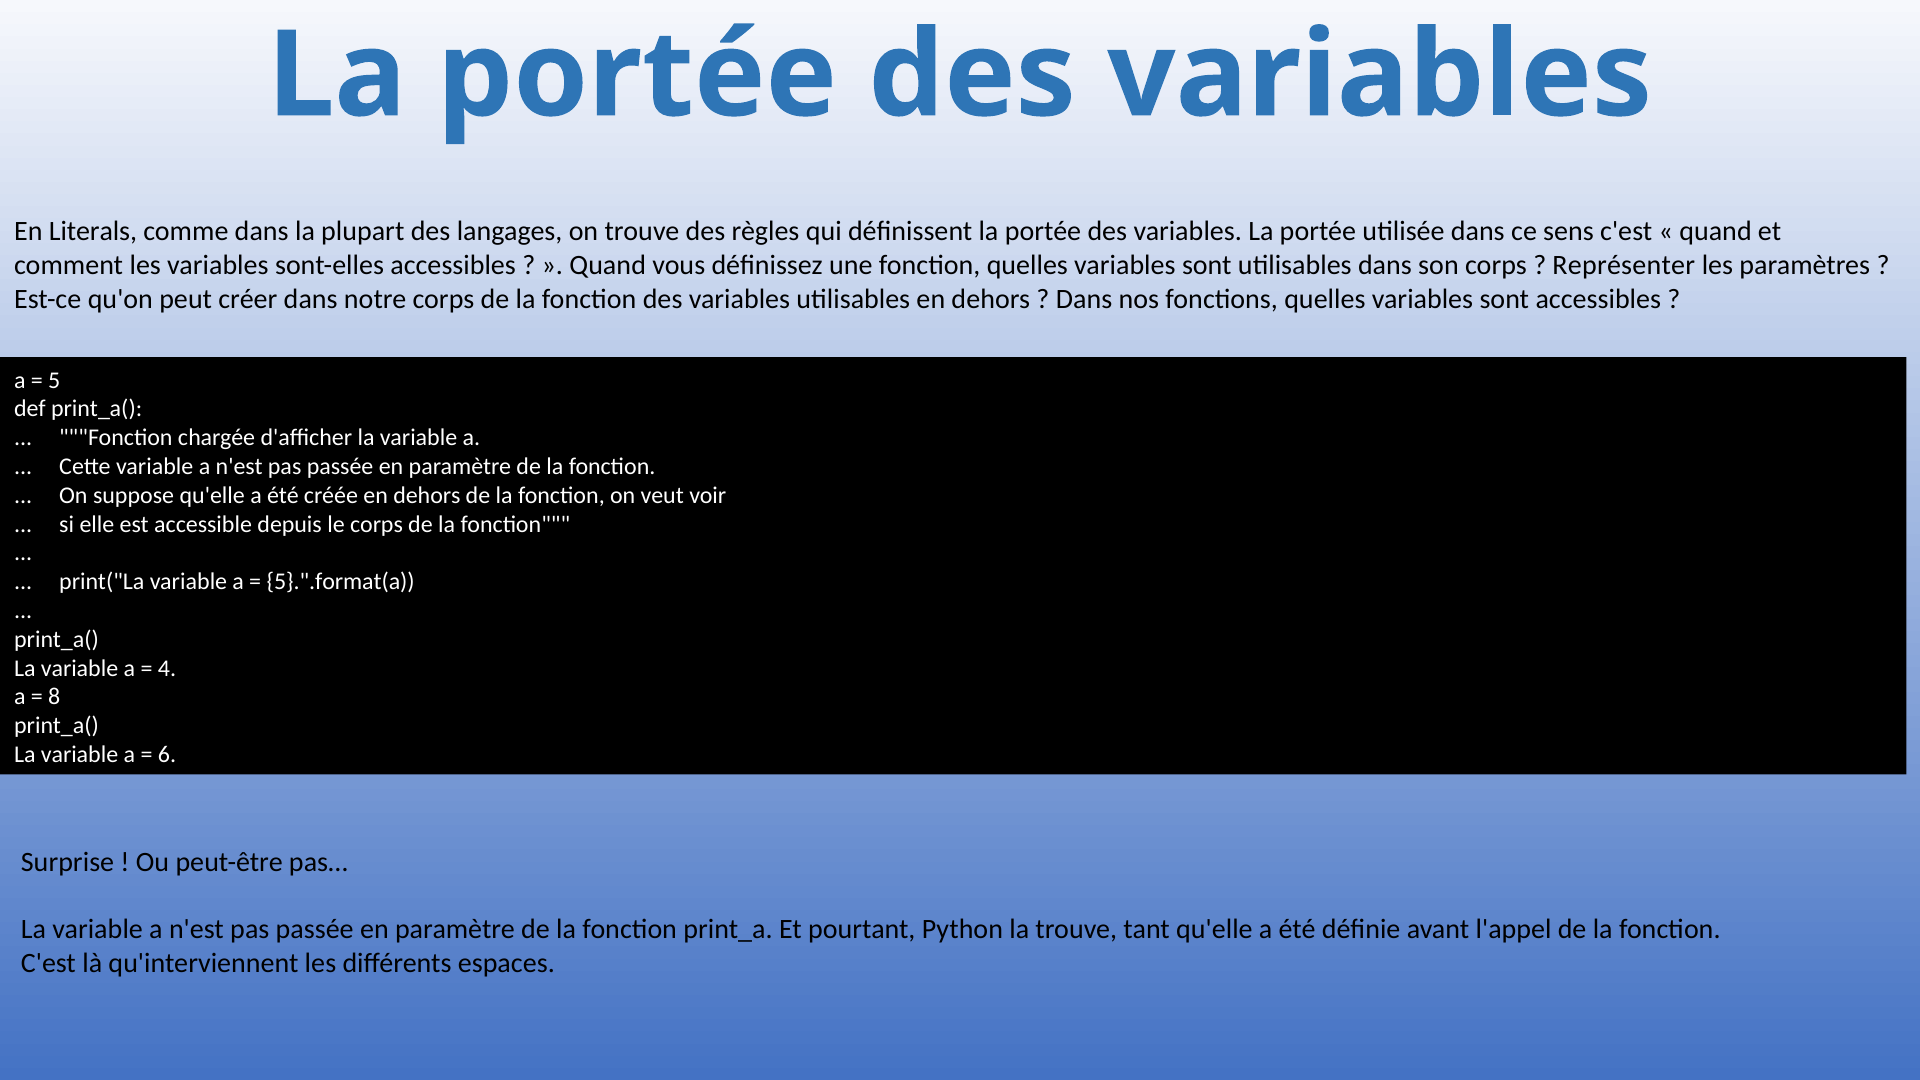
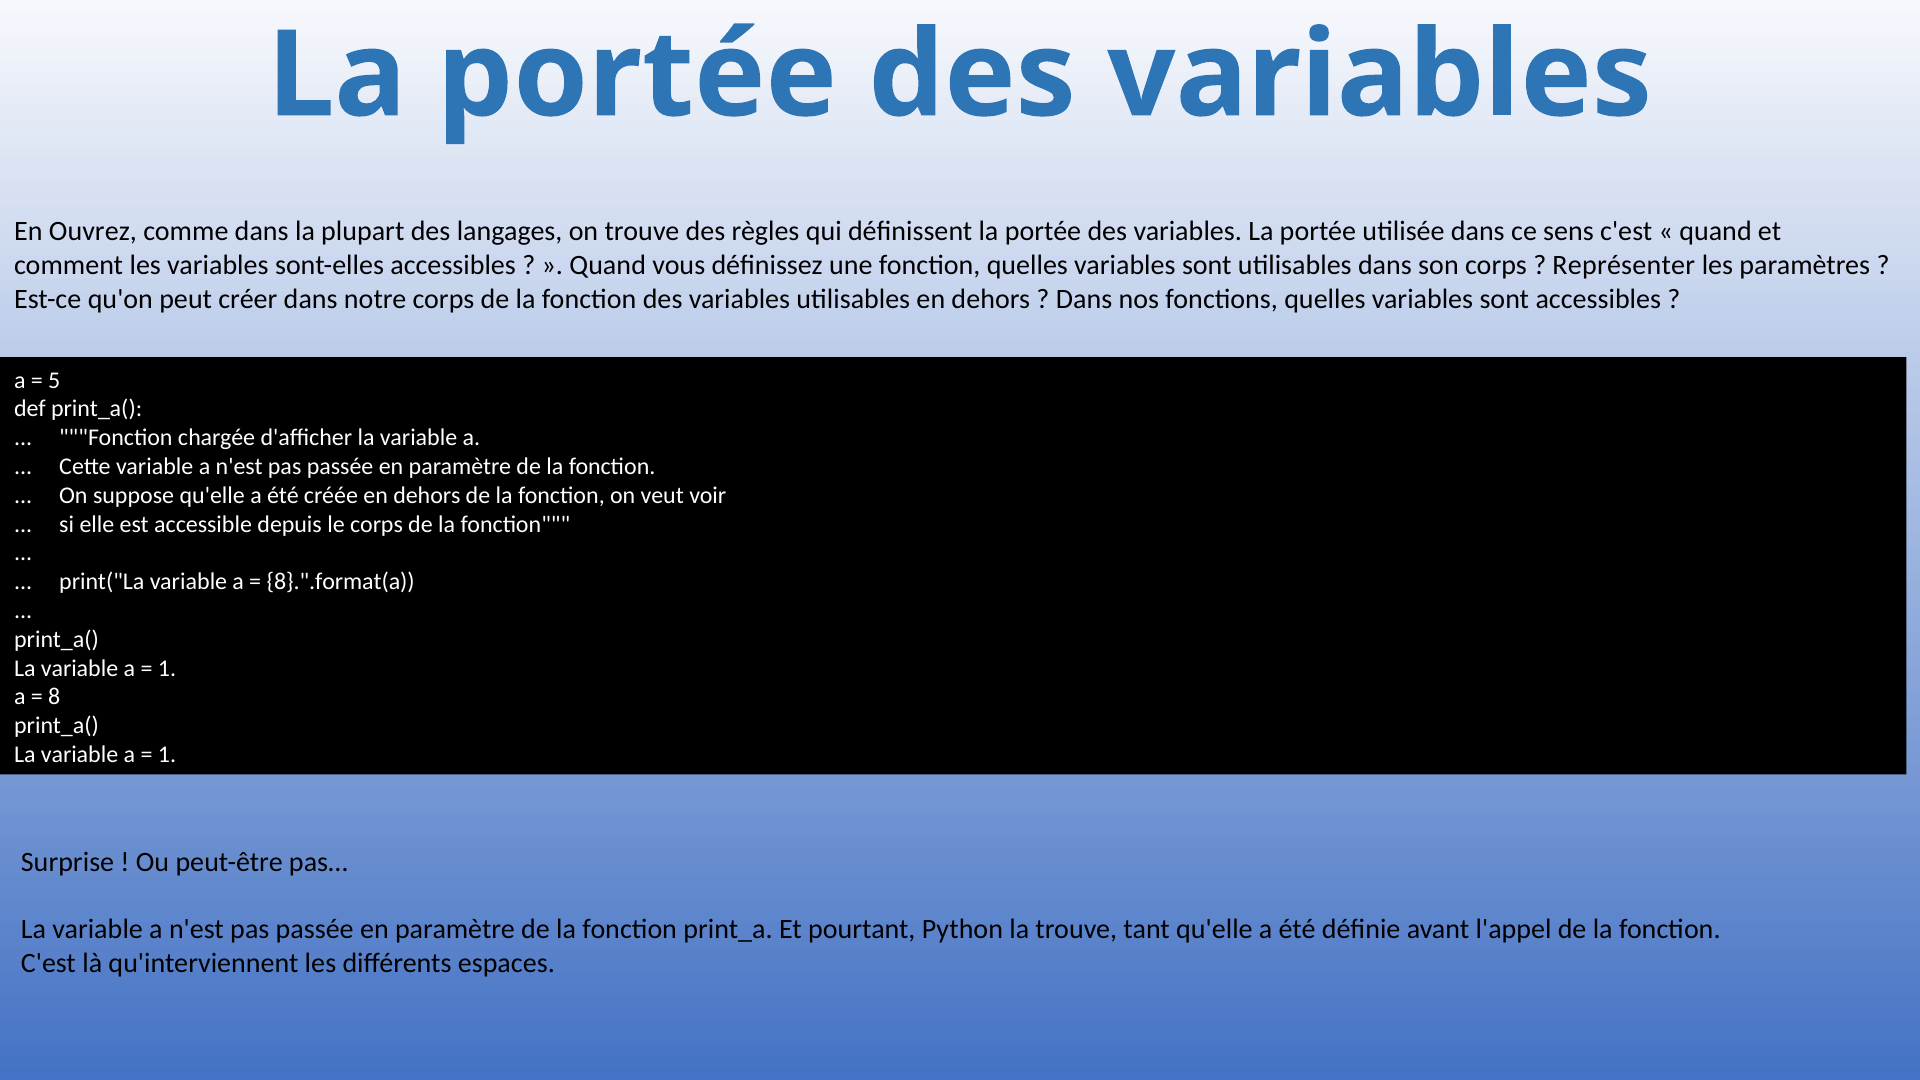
Literals: Literals -> Ouvrez (93, 232)
5}.".format(a: 5}.".format(a -> 8}.".format(a (341, 582)
4: 4 -> 1 (167, 668)
6: 6 -> 1 (167, 755)
